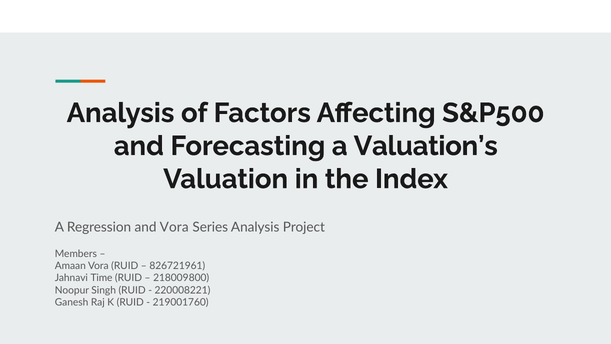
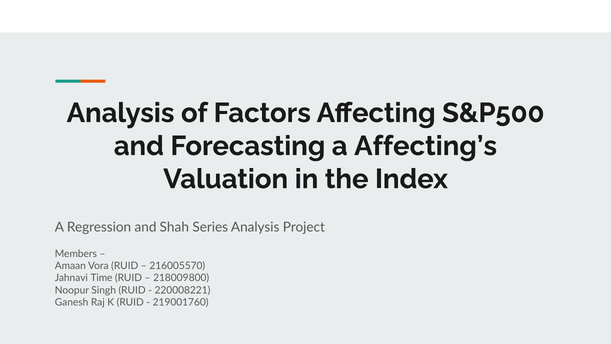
Valuation’s: Valuation’s -> Affecting’s (426, 146)
and Vora: Vora -> Shah (174, 227)
826721961: 826721961 -> 216005570 (177, 266)
